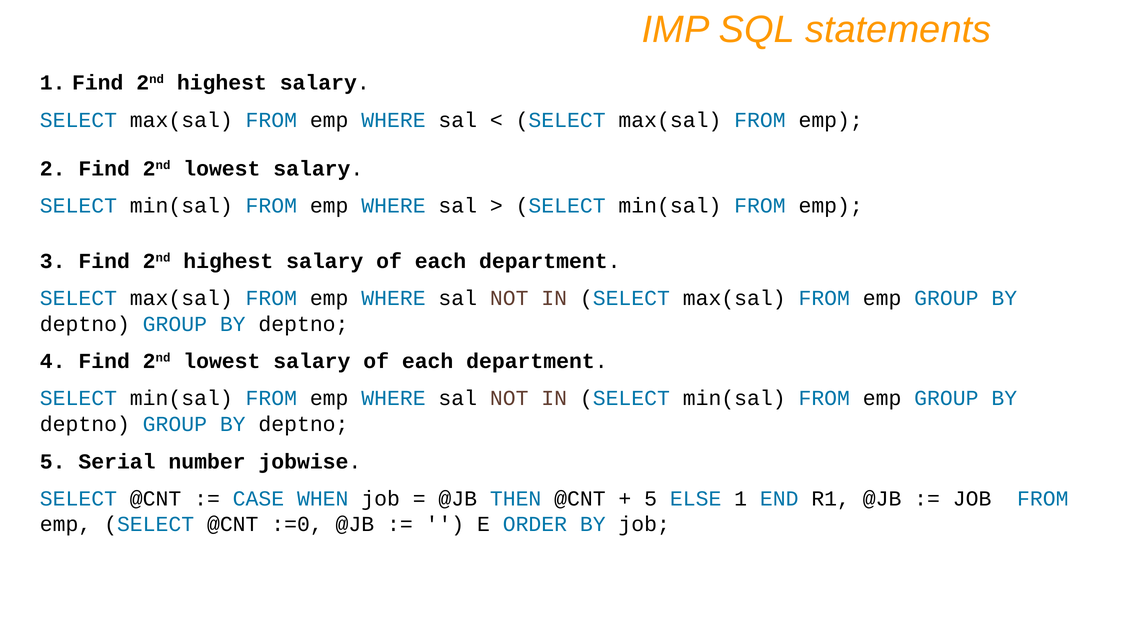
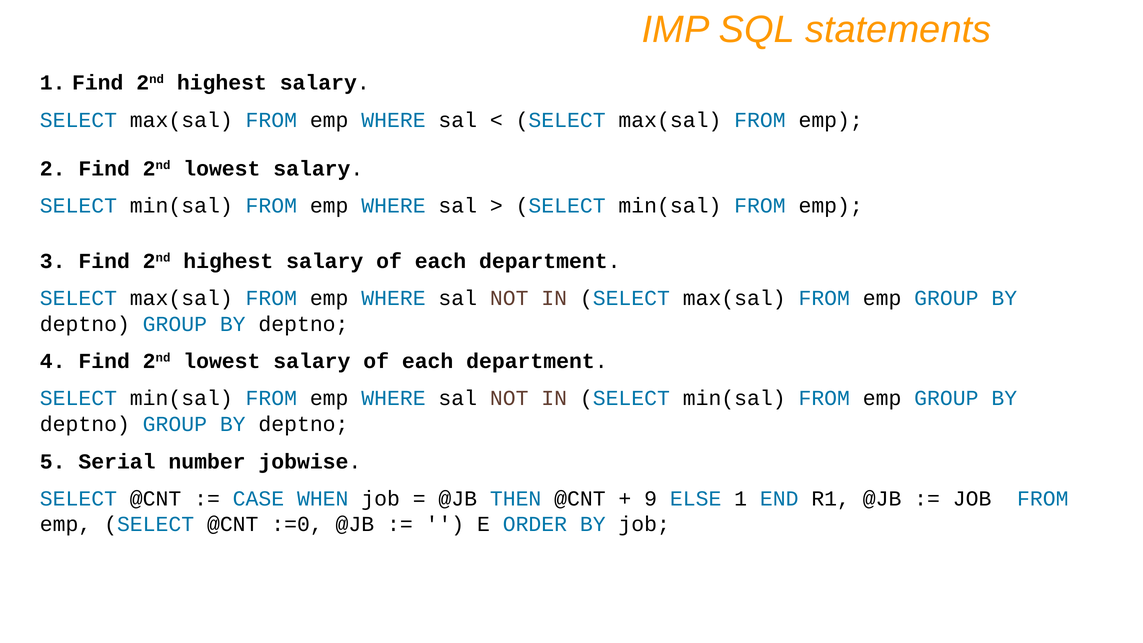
5: 5 -> 9 (651, 499)
